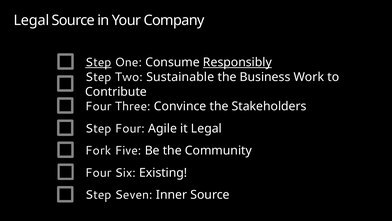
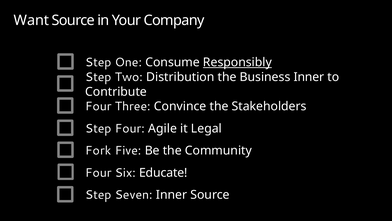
Legal: Legal -> Want (31, 20)
Step underline: present -> none (98, 62)
Sustainable: Sustainable -> Distribution (180, 77)
Business Work: Work -> Inner (309, 77)
Existing: Existing -> Educate (163, 172)
